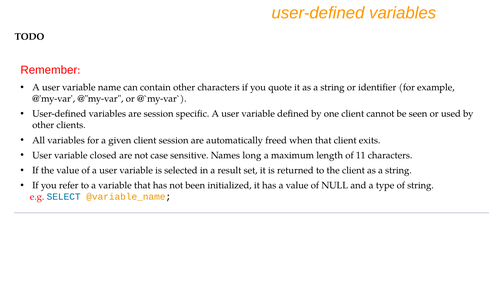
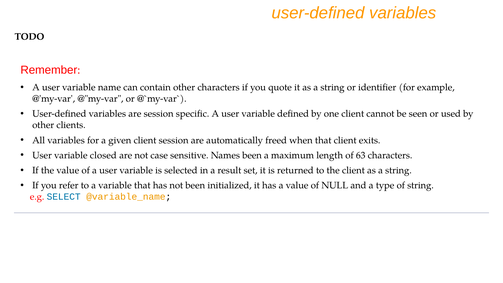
Names long: long -> been (252, 155)
11: 11 -> 63 (361, 155)
